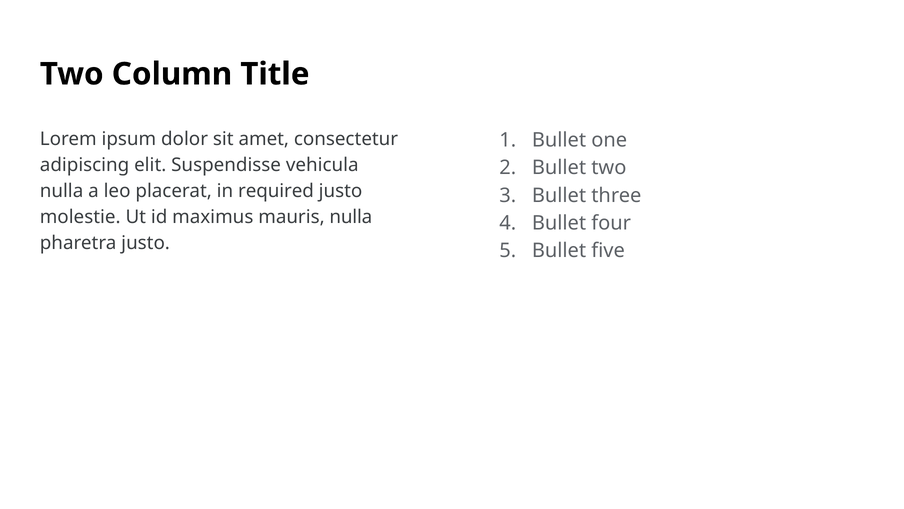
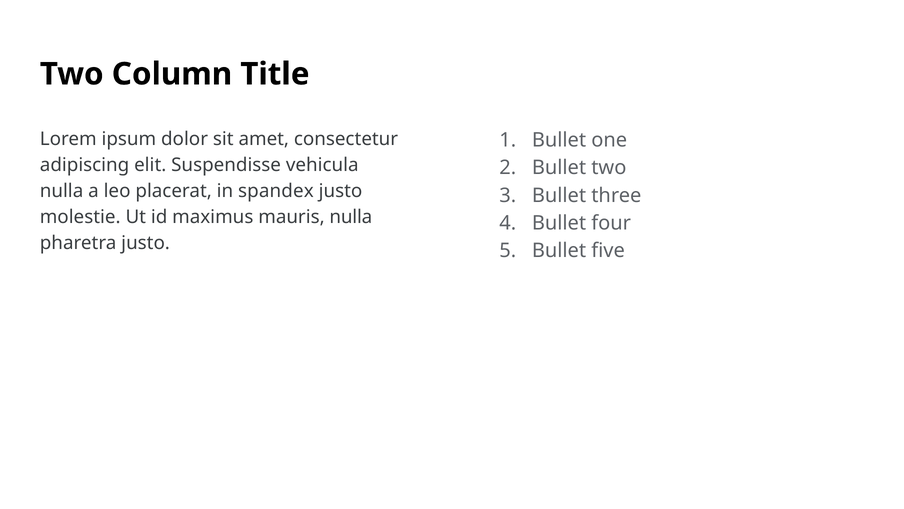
required: required -> spandex (276, 191)
